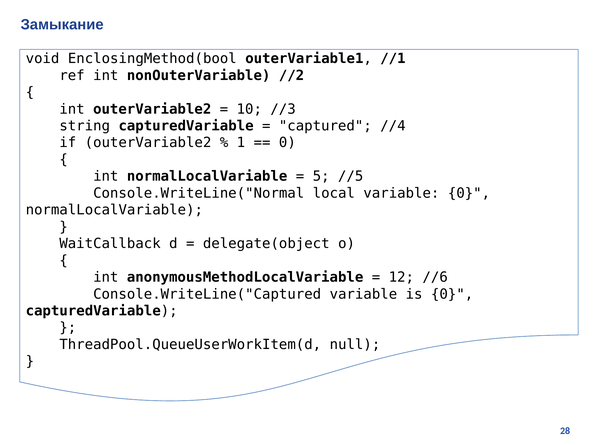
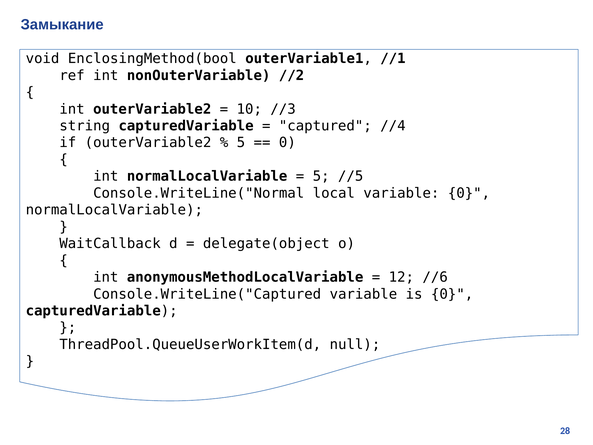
1: 1 -> 5 (241, 143)
